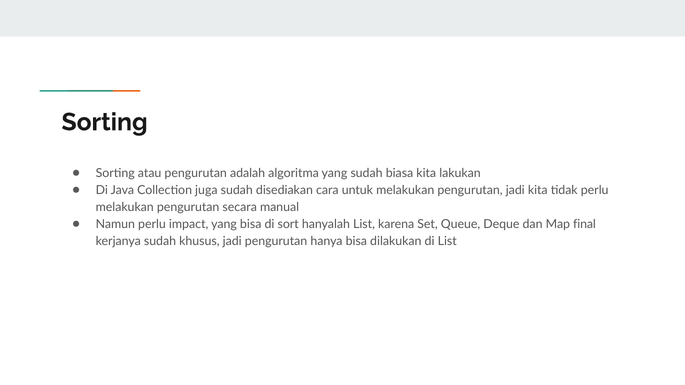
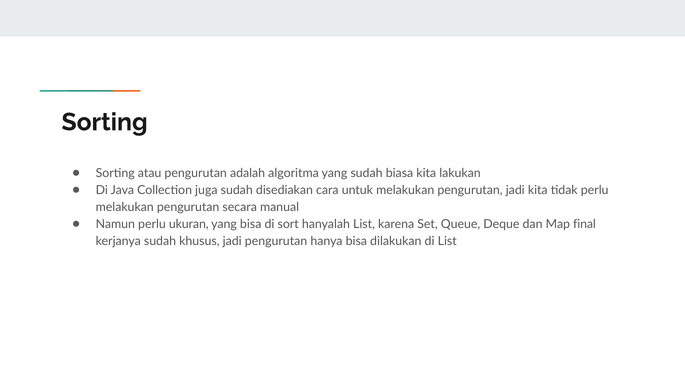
impact: impact -> ukuran (189, 224)
